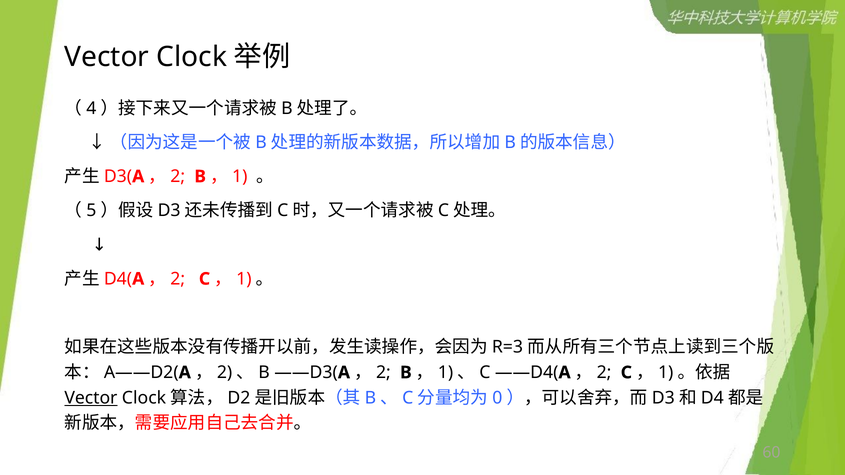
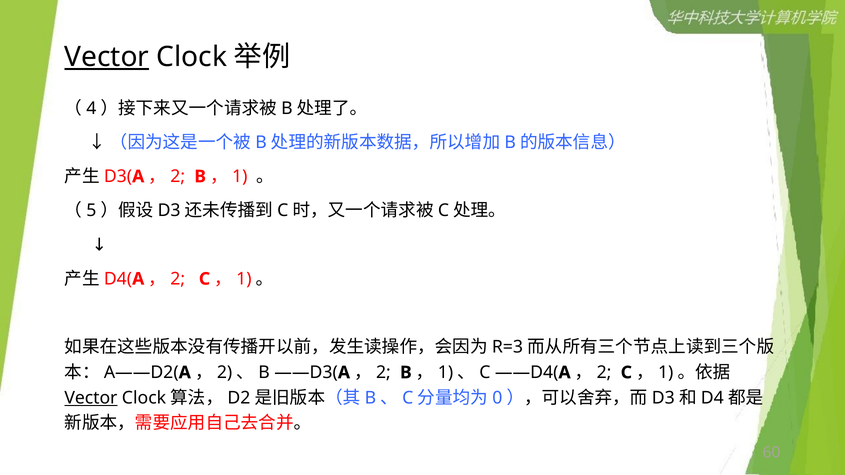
Vector underline: none -> present (107, 57)
